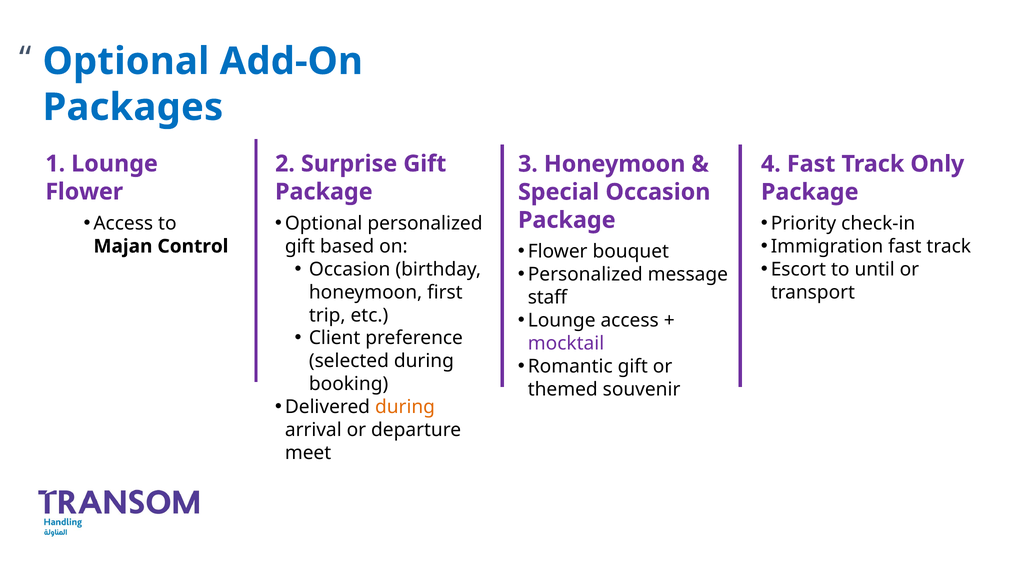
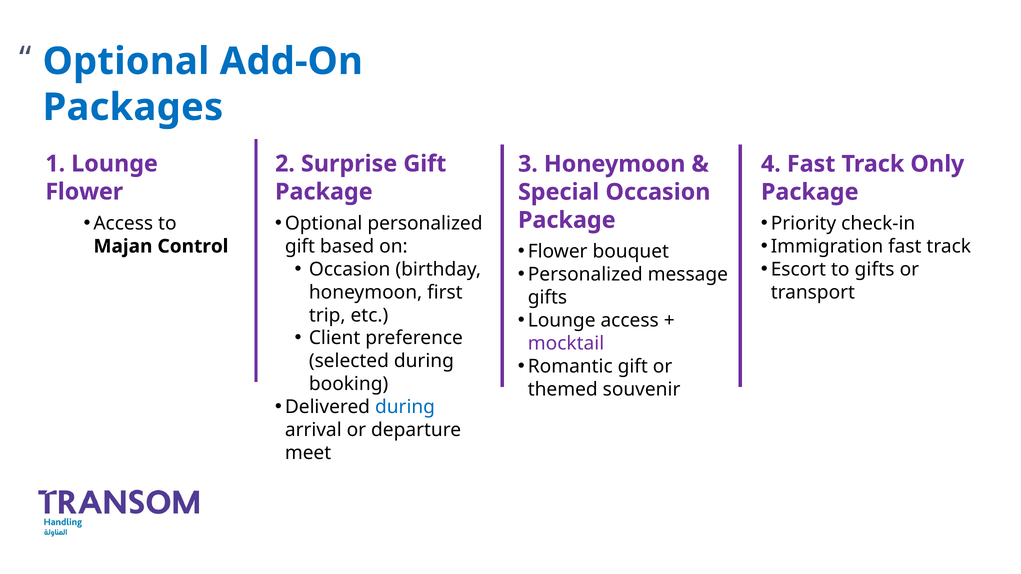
to until: until -> gifts (875, 270)
staff: staff -> gifts (547, 298)
during colour: orange -> blue (405, 407)
